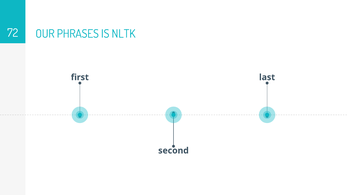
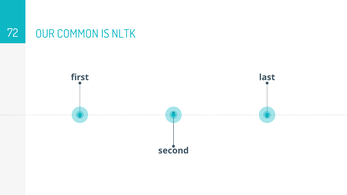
PHRASES: PHRASES -> COMMON (78, 34)
